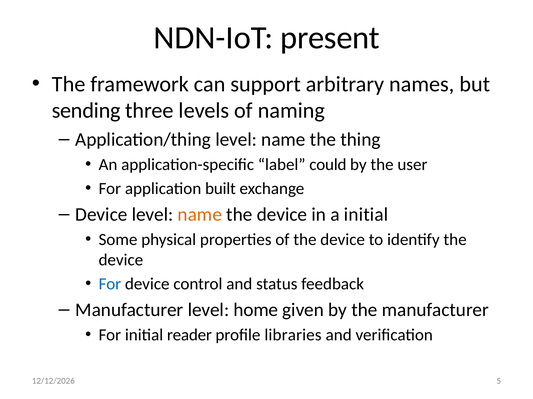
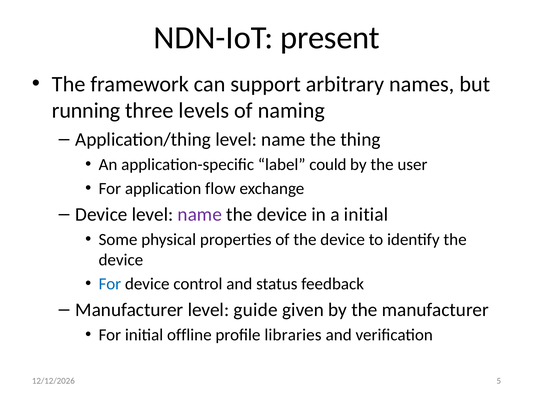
sending: sending -> running (86, 111)
built: built -> flow (220, 189)
name colour: orange -> purple (200, 215)
home: home -> guide (256, 310)
reader: reader -> offline (189, 336)
